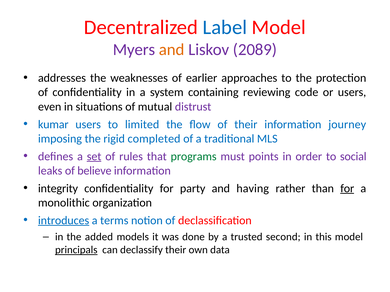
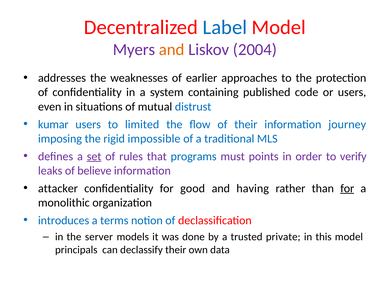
2089: 2089 -> 2004 (255, 50)
reviewing: reviewing -> published (267, 92)
distrust colour: purple -> blue (193, 107)
completed: completed -> impossible (154, 139)
programs colour: green -> blue (194, 157)
social: social -> verify (353, 157)
integrity: integrity -> attacker (58, 189)
party: party -> good (193, 189)
introduces underline: present -> none (64, 221)
added: added -> server (99, 237)
second: second -> private (283, 237)
principals underline: present -> none (76, 250)
